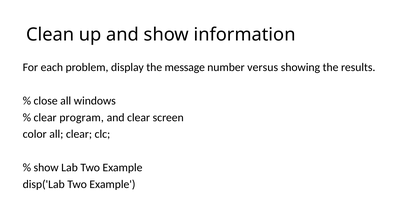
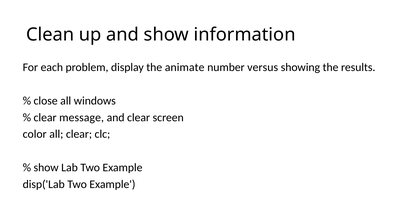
message: message -> animate (185, 67)
program: program -> message (82, 118)
